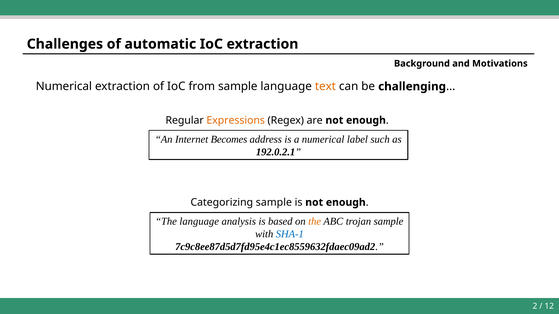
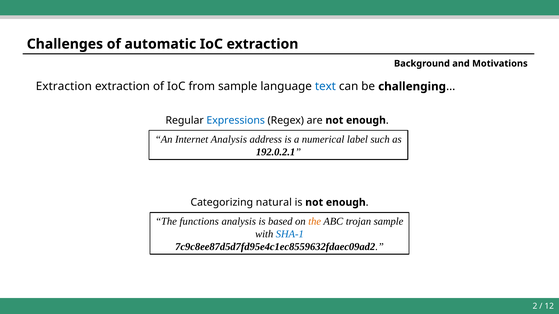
Numerical: Numerical -> Extraction (64, 87)
text colour: orange -> blue (325, 87)
Expressions colour: orange -> blue (236, 120)
Internet Becomes: Becomes -> Analysis (229, 140)
Categorizing sample: sample -> natural (274, 203)
The language: language -> functions (199, 222)
